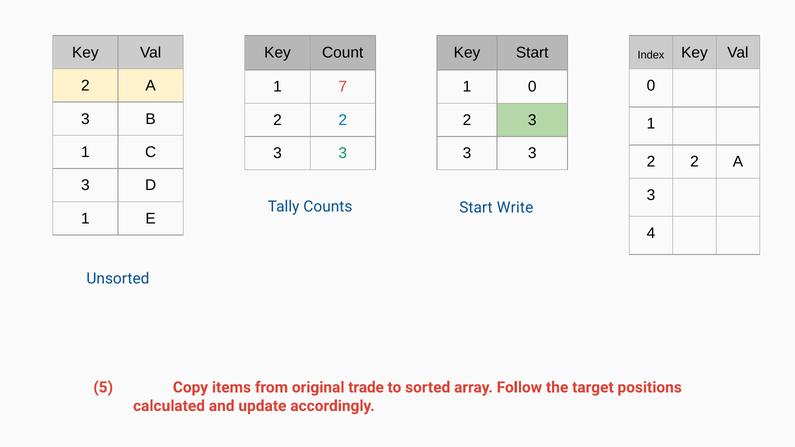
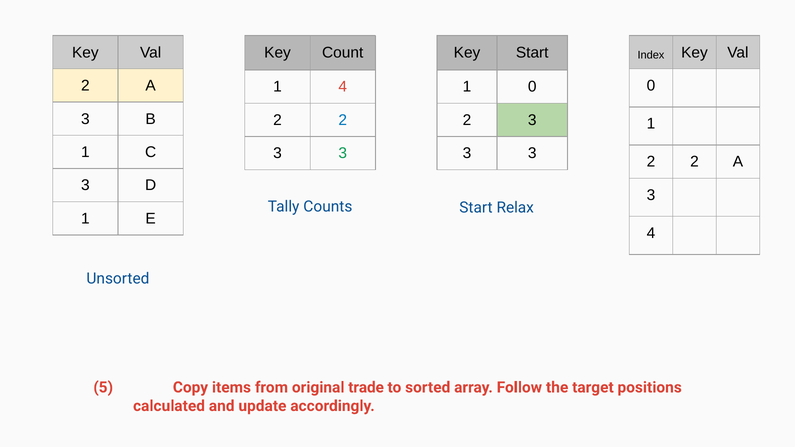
1 7: 7 -> 4 (343, 87)
Write: Write -> Relax (515, 208)
